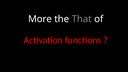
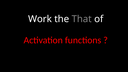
More: More -> Work (40, 19)
